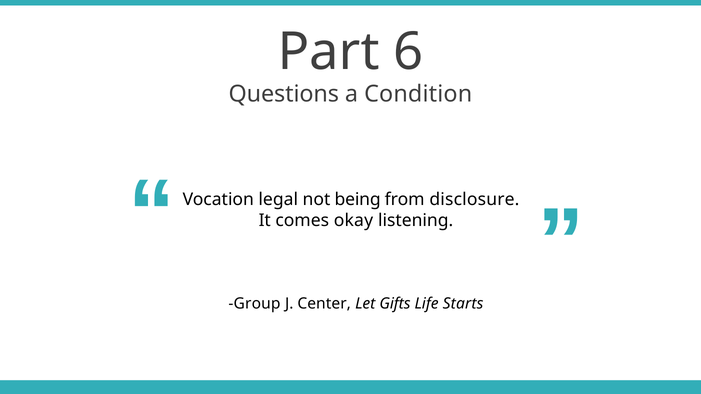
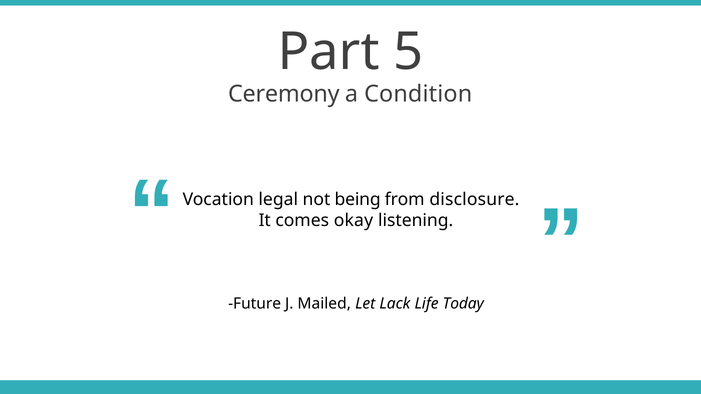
6: 6 -> 5 (408, 52)
Questions: Questions -> Ceremony (284, 94)
Group: Group -> Future (255, 304)
Center: Center -> Mailed (324, 304)
Gifts: Gifts -> Lack (395, 304)
Starts: Starts -> Today (463, 304)
